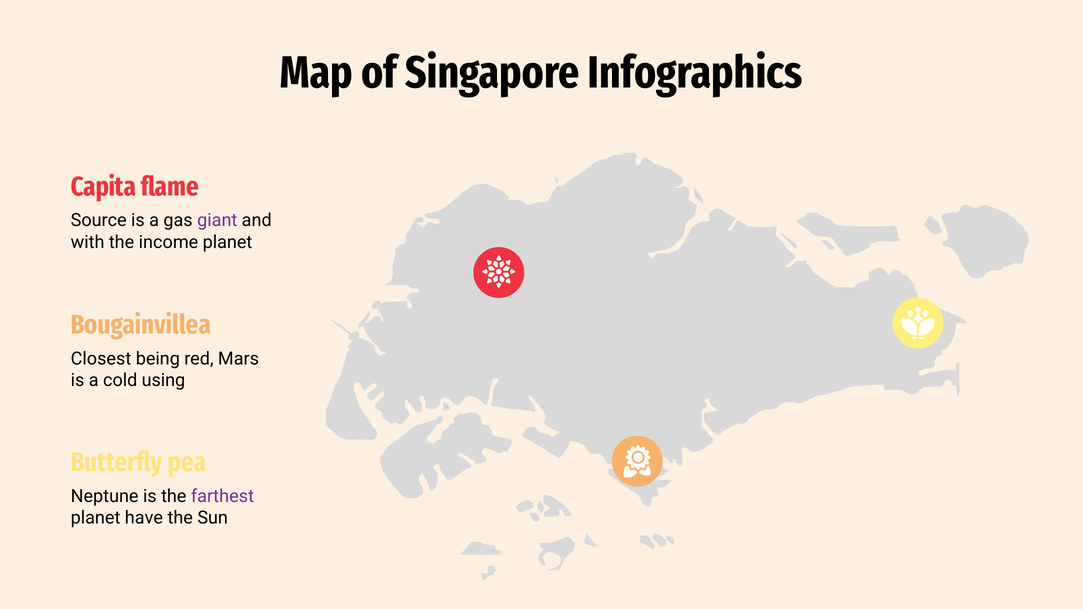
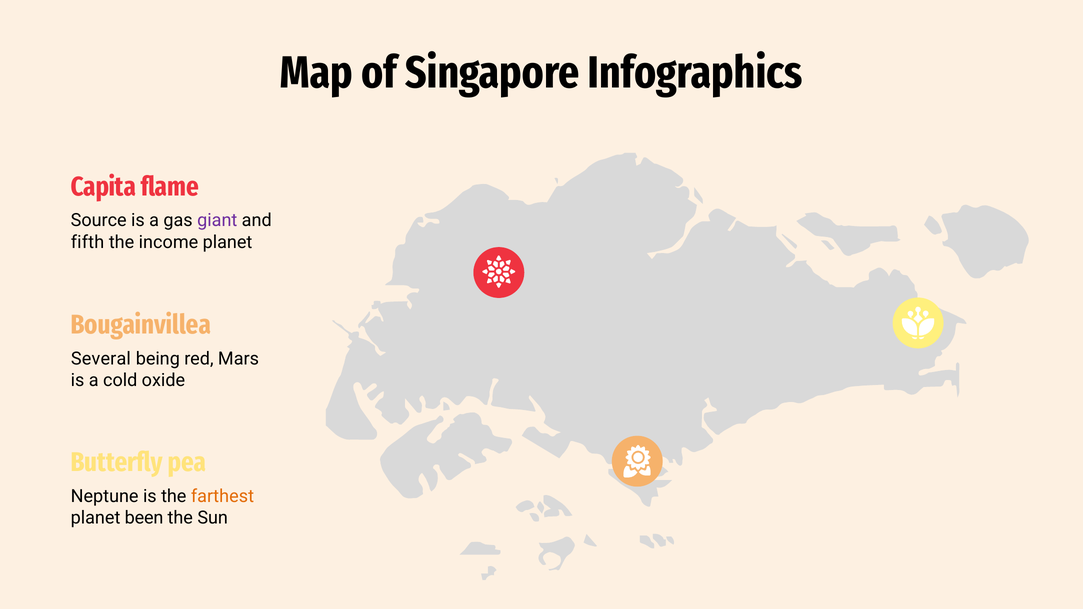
with: with -> fifth (88, 242)
Closest: Closest -> Several (101, 359)
using: using -> oxide (163, 381)
farthest colour: purple -> orange (222, 496)
have: have -> been (144, 518)
